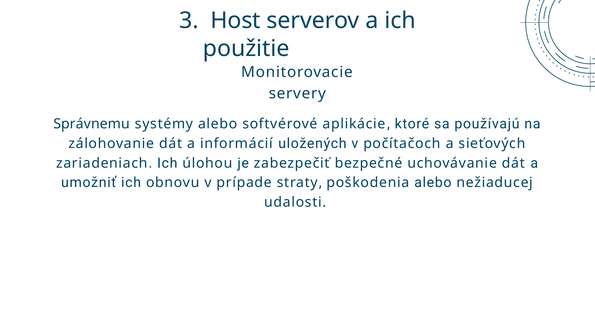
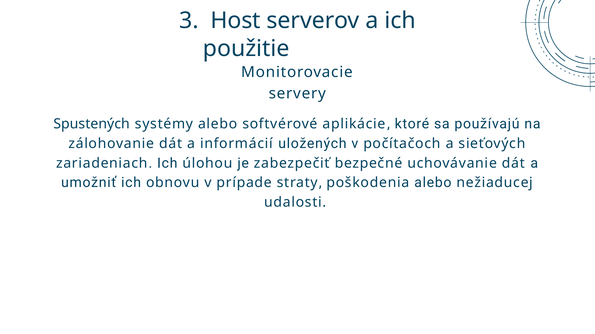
Správnemu: Správnemu -> Spustených (92, 124)
